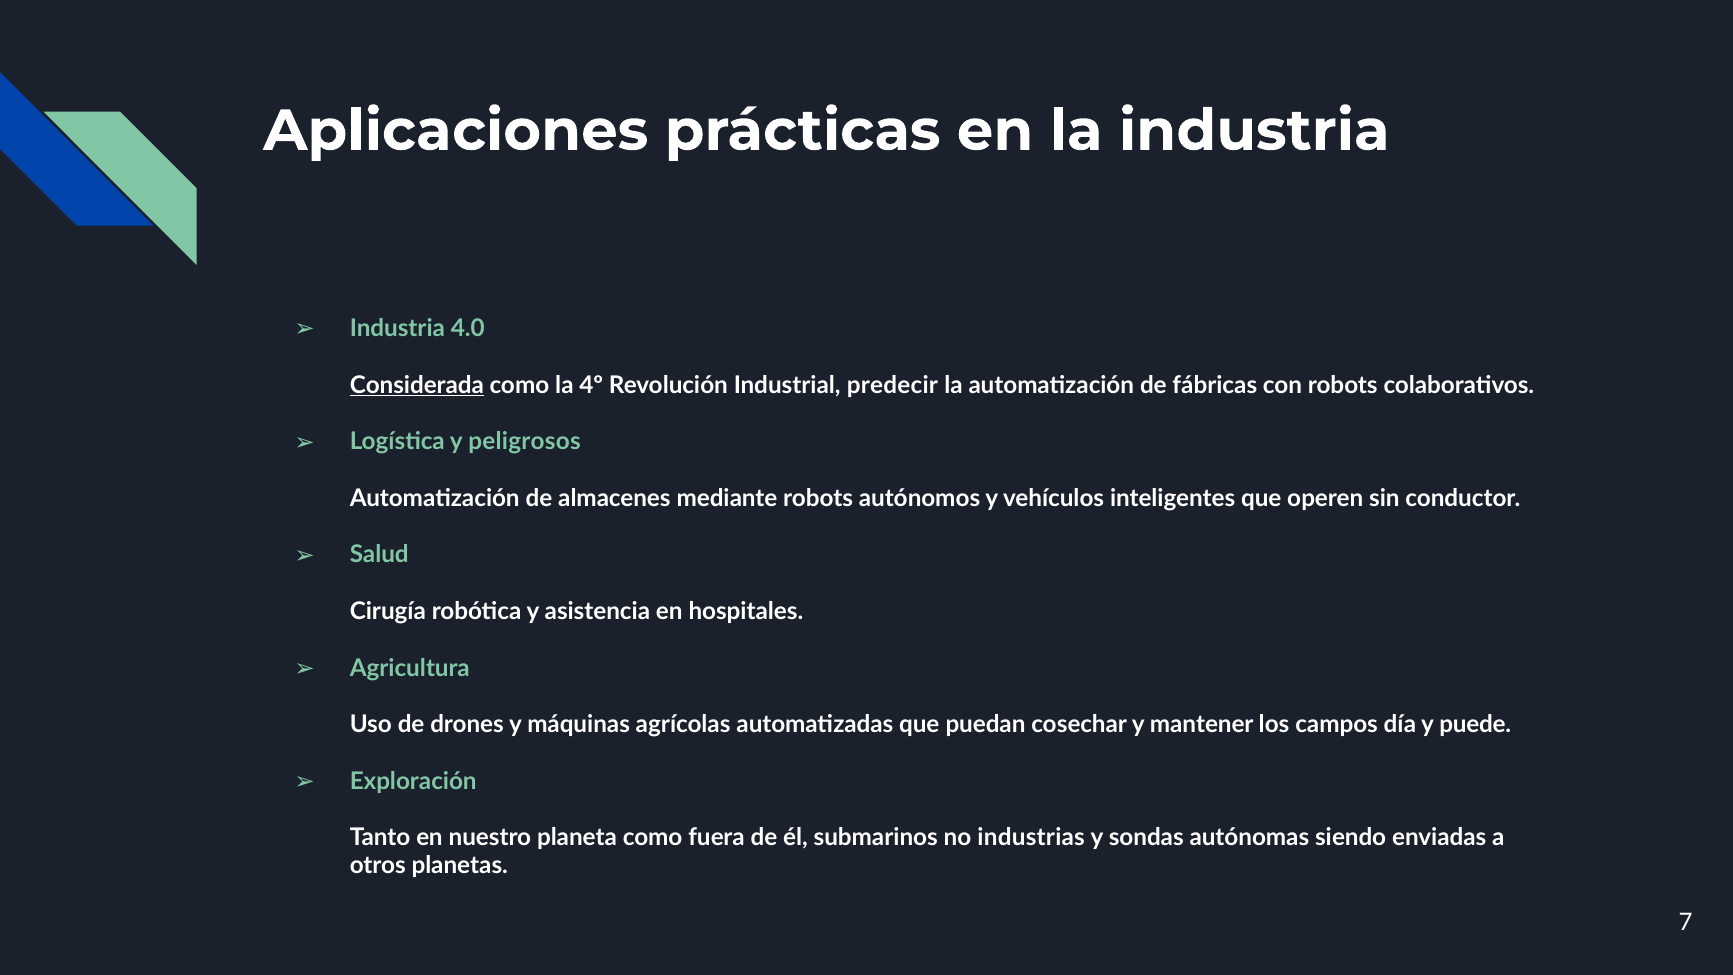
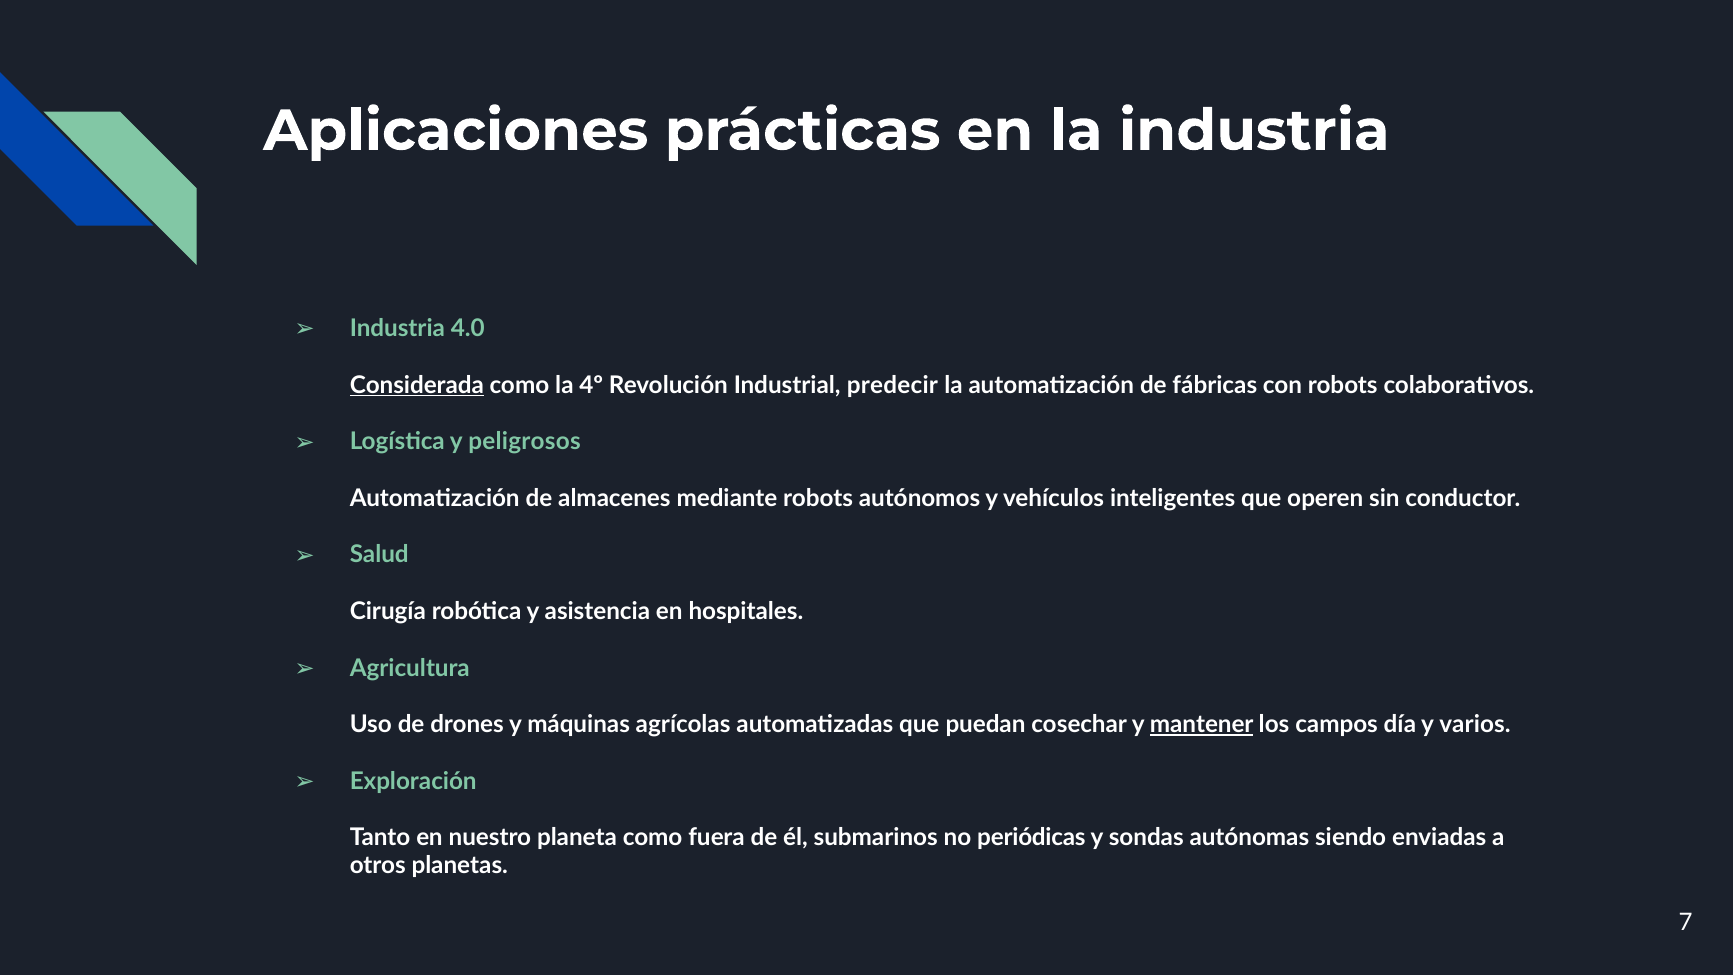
mantener underline: none -> present (1202, 724)
puede: puede -> varios (1475, 724)
industrias: industrias -> periódicas (1031, 838)
